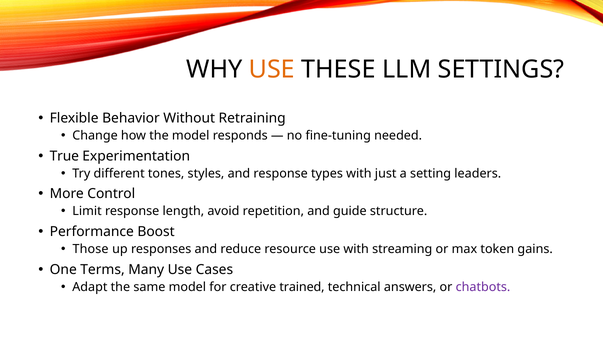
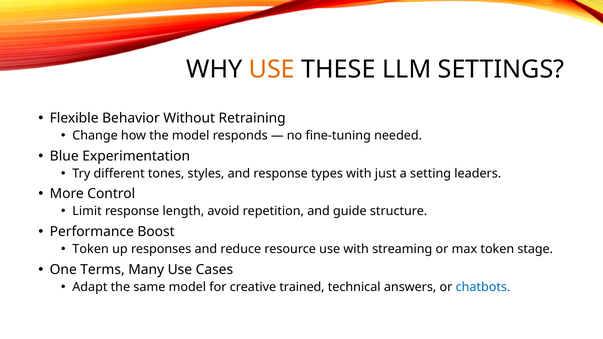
True: True -> Blue (64, 156)
Those: Those -> Token (91, 249)
gains: gains -> stage (535, 249)
chatbots colour: purple -> blue (483, 287)
